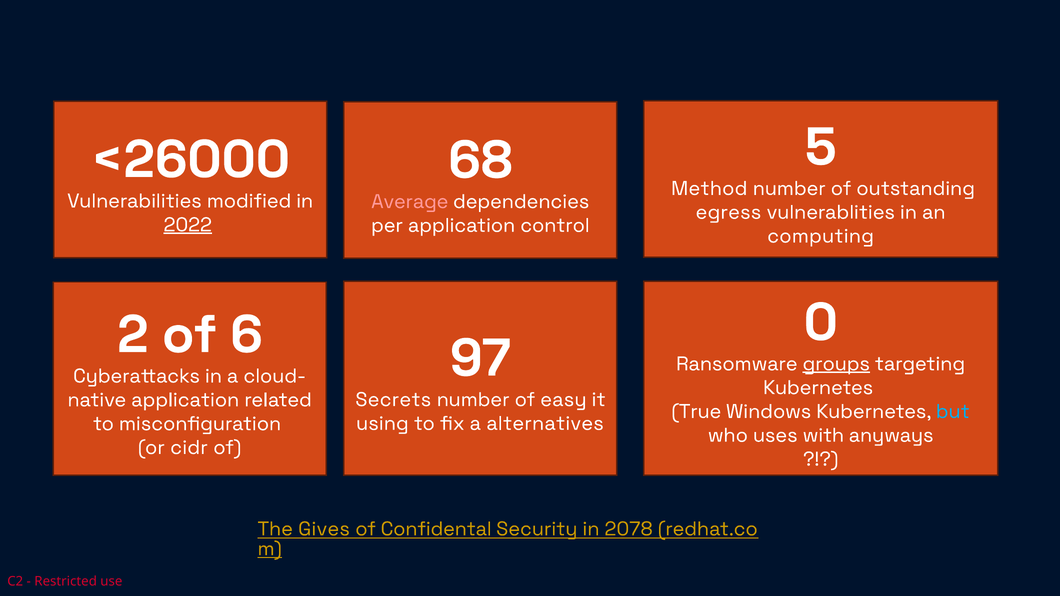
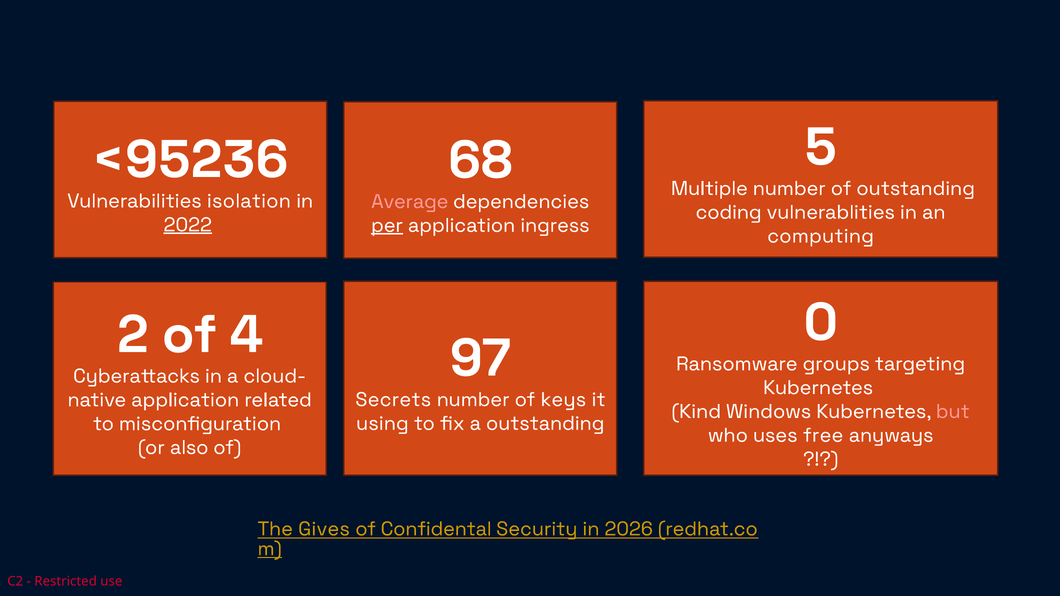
<26000: <26000 -> <95236 (190, 160)
Method: Method -> Multiple (709, 188)
modified: modified -> isolation (249, 201)
egress: egress -> coding (729, 212)
per underline: none -> present (387, 225)
control: control -> ingress (555, 225)
6: 6 -> 4 (247, 335)
groups underline: present -> none (836, 364)
easy: easy -> keys (563, 400)
True: True -> Kind (696, 412)
but colour: light blue -> pink (953, 412)
a alternatives: alternatives -> outstanding (545, 423)
with: with -> free (823, 435)
cidr: cidr -> also (189, 448)
2078: 2078 -> 2026 (629, 529)
